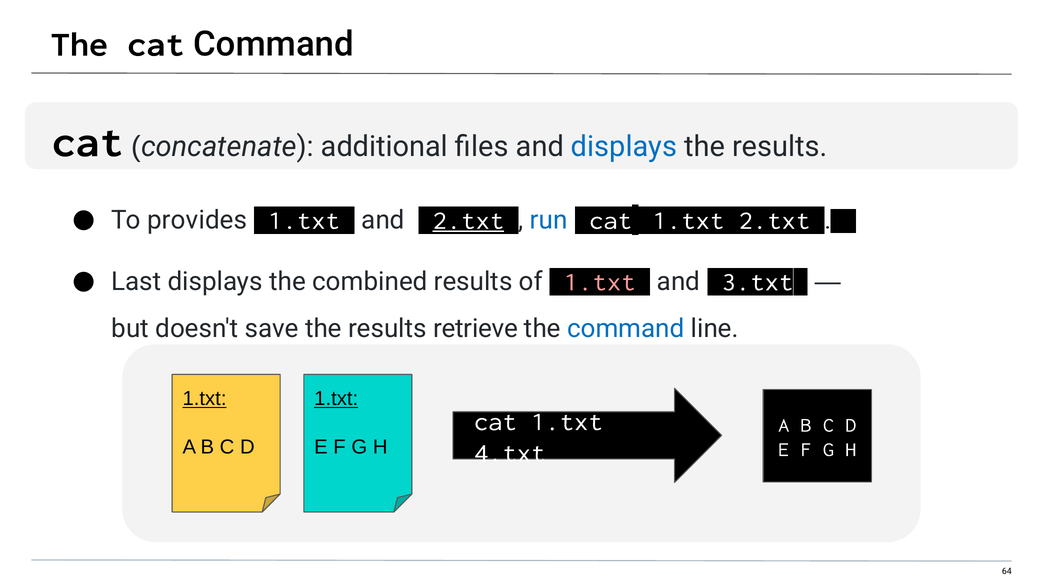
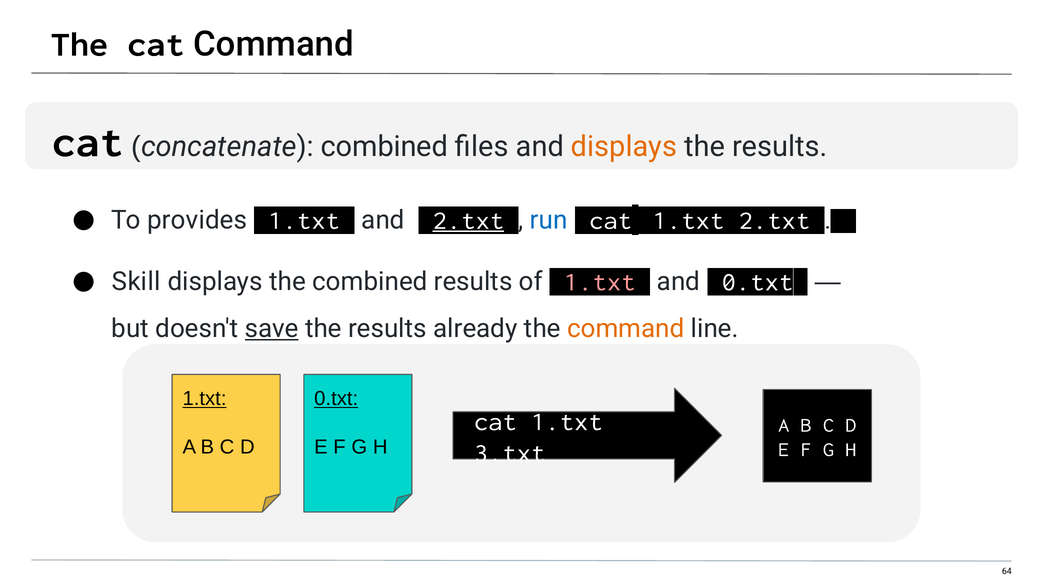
concatenate additional: additional -> combined (384, 147)
displays colour: blue -> orange (624, 147)
Last: Last -> Skill (136, 282)
and 3.txt: 3.txt -> 0.txt (757, 282)
save underline: none -> present (272, 328)
retrieve: retrieve -> already (475, 328)
command colour: blue -> orange (626, 328)
1.txt: 1.txt -> 0.txt (336, 398)
4.txt: 4.txt -> 3.txt (510, 453)
